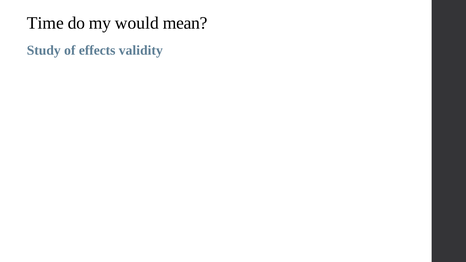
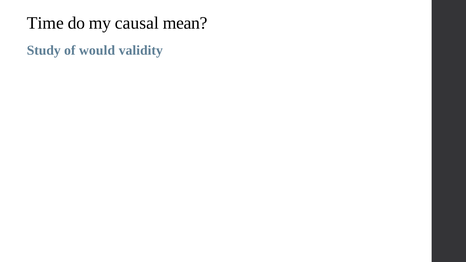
would: would -> causal (137, 23)
effects: effects -> would (97, 50)
